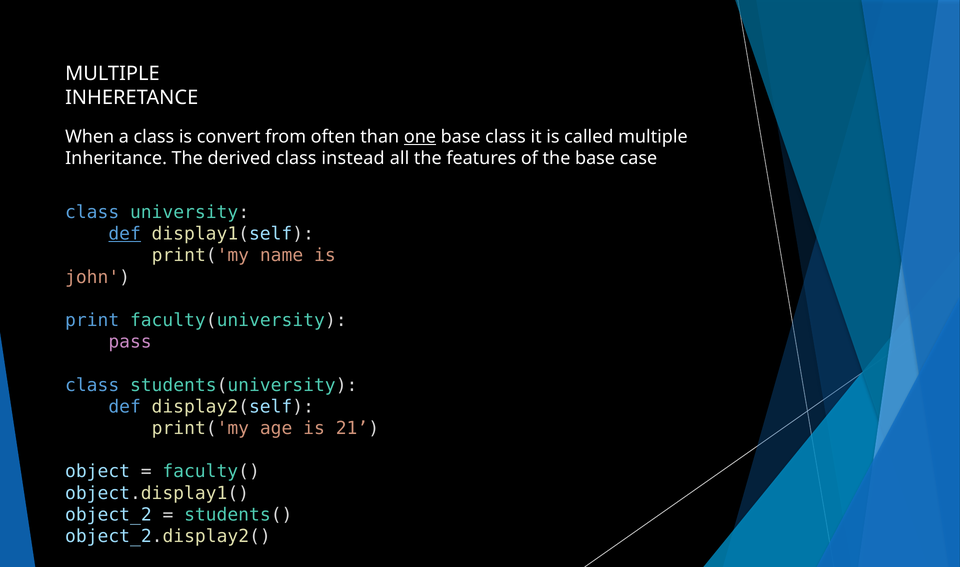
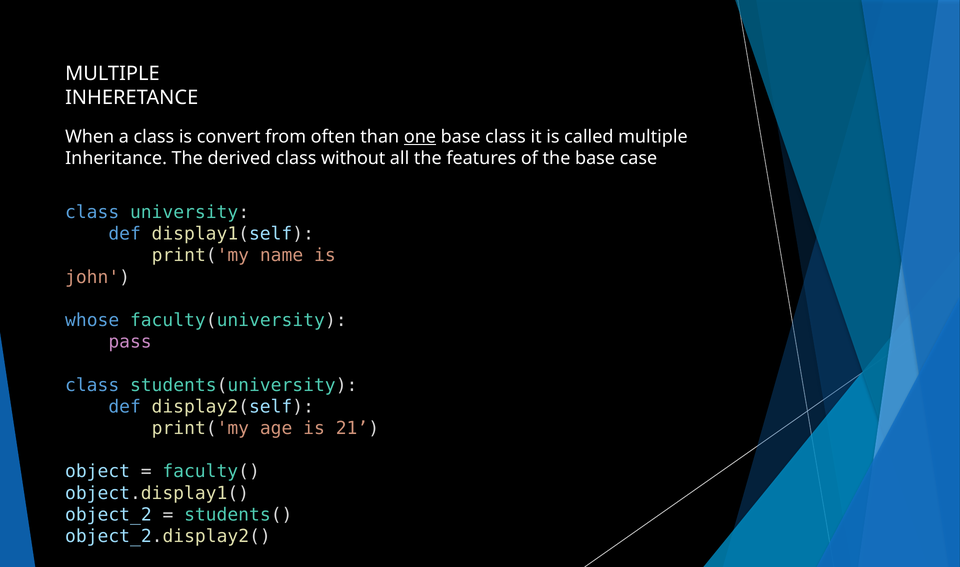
instead: instead -> without (353, 158)
def underline: present -> none (125, 234)
print: print -> whose (92, 320)
